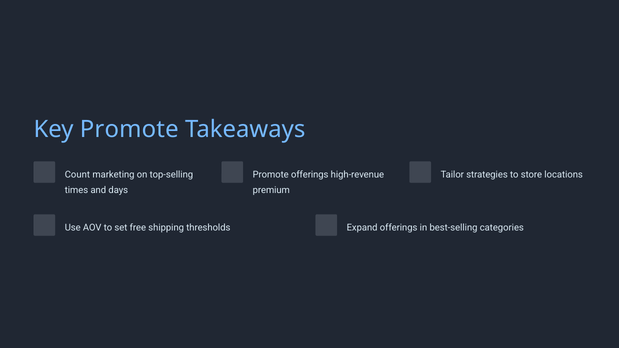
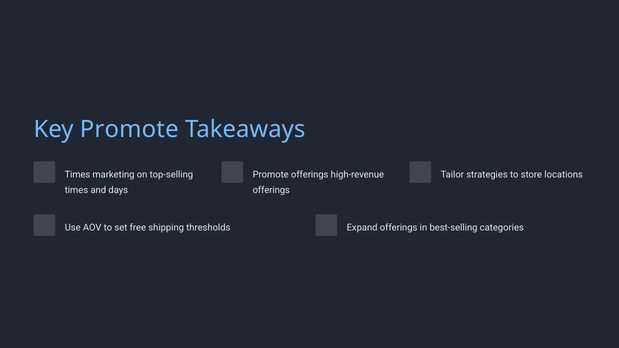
Count: Count -> Times (78, 175)
premium: premium -> offerings (271, 190)
